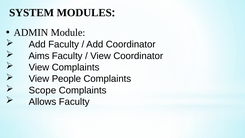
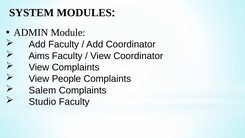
Scope: Scope -> Salem (42, 90)
Allows: Allows -> Studio (42, 102)
